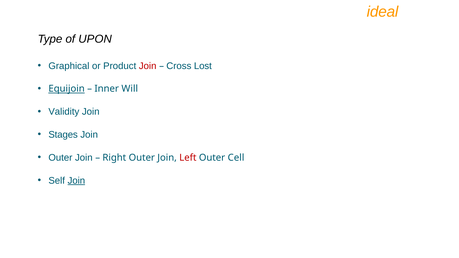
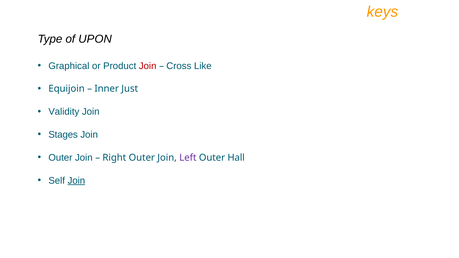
ideal: ideal -> keys (382, 12)
Lost: Lost -> Like (203, 66)
Equijoin underline: present -> none (67, 89)
Will: Will -> Just (130, 89)
Left colour: red -> purple (188, 158)
Cell: Cell -> Hall (236, 158)
